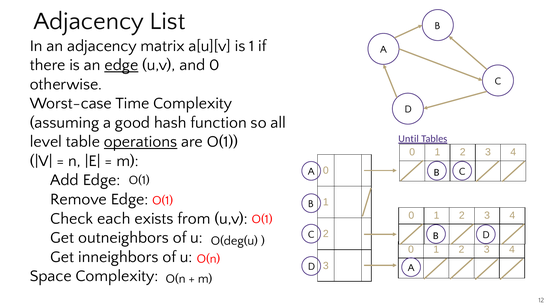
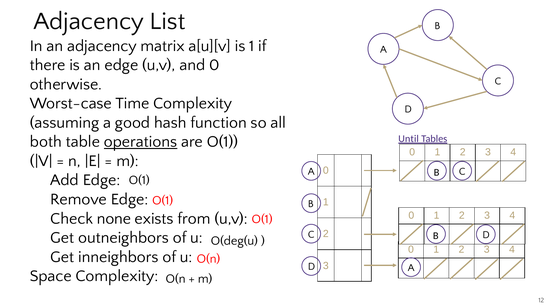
edge underline: present -> none (121, 65)
level: level -> both (46, 142)
each: each -> none (114, 219)
